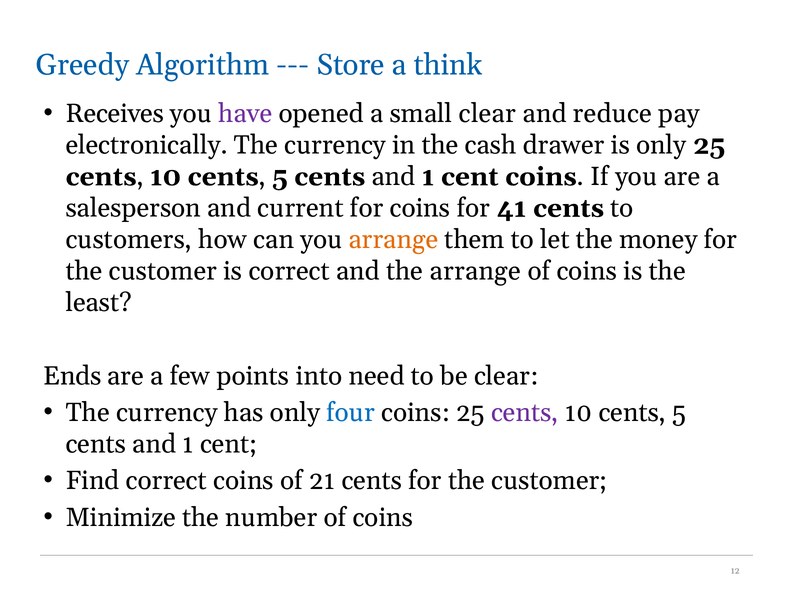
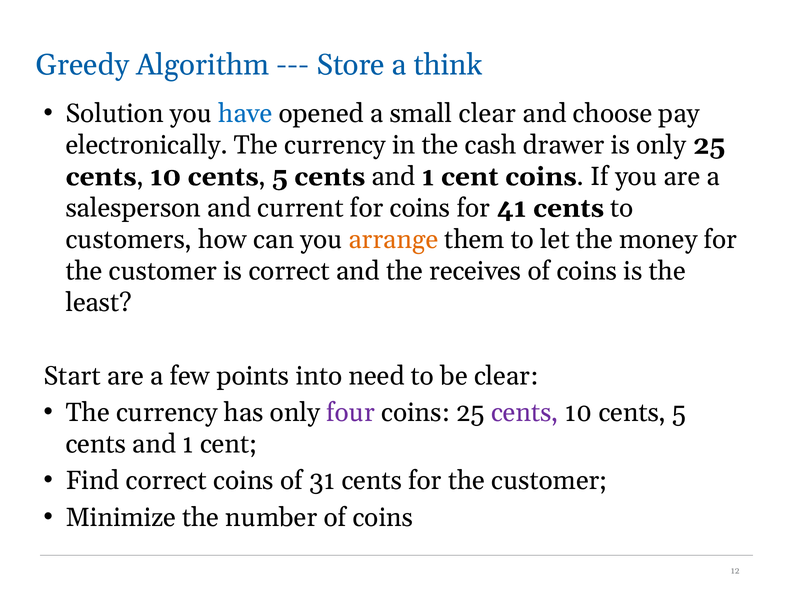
Receives: Receives -> Solution (115, 114)
have colour: purple -> blue (245, 114)
reduce: reduce -> choose (613, 114)
the arrange: arrange -> receives (475, 271)
Ends: Ends -> Start (72, 376)
four colour: blue -> purple (351, 413)
21: 21 -> 31 (322, 481)
